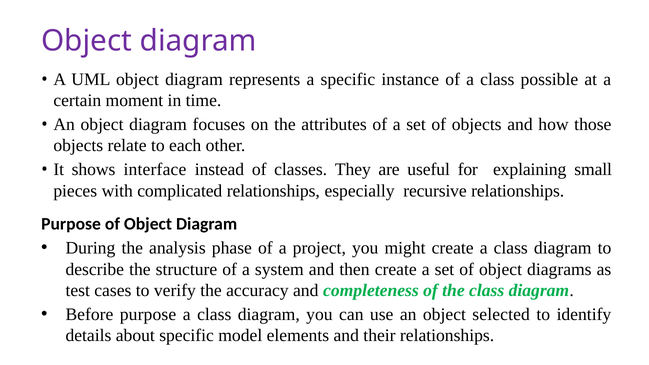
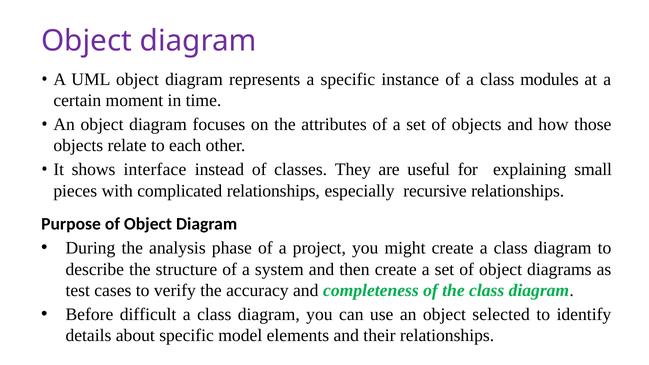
possible: possible -> modules (549, 80)
Before purpose: purpose -> difficult (148, 314)
